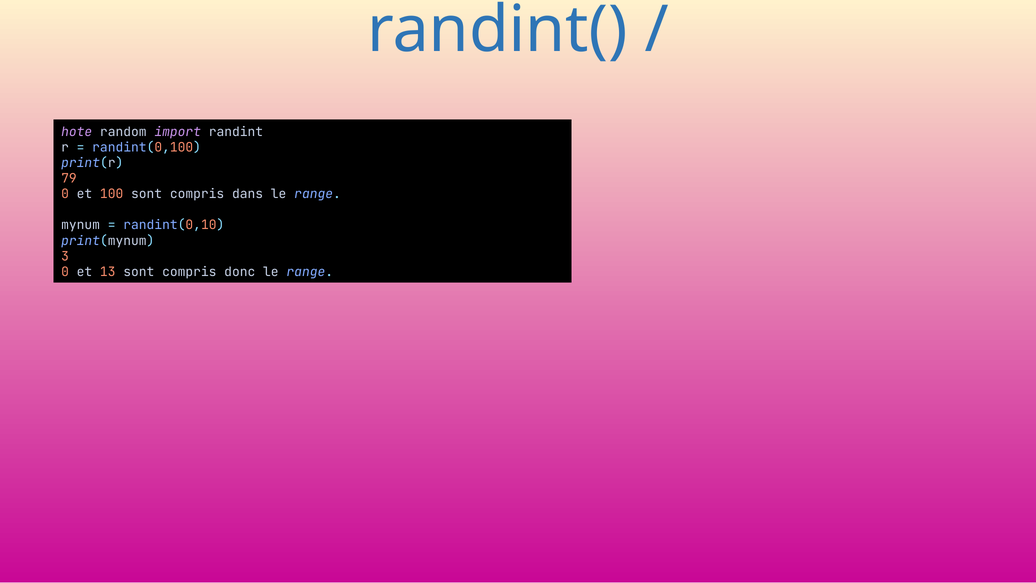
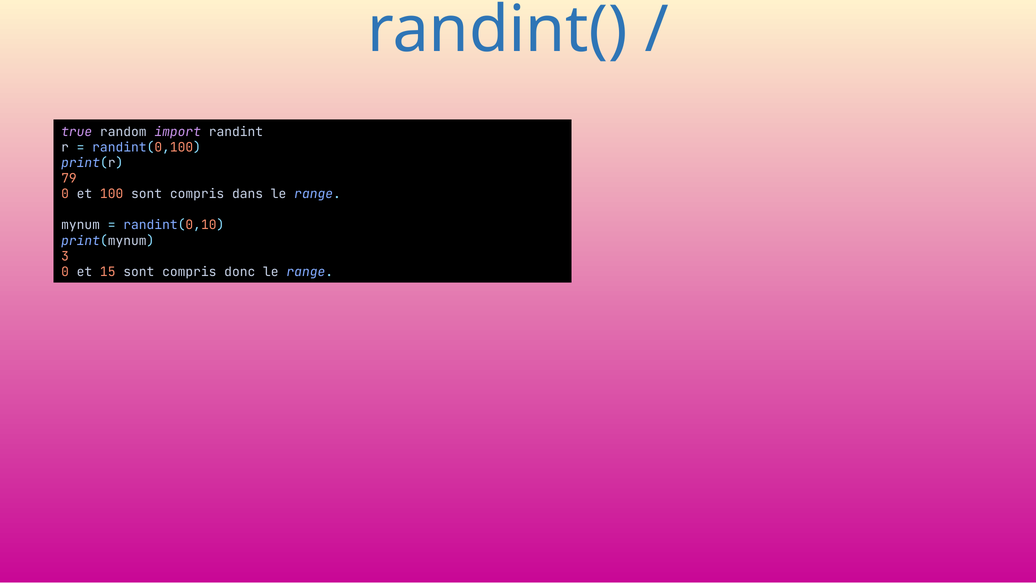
hote: hote -> true (77, 132)
13: 13 -> 15 (108, 272)
